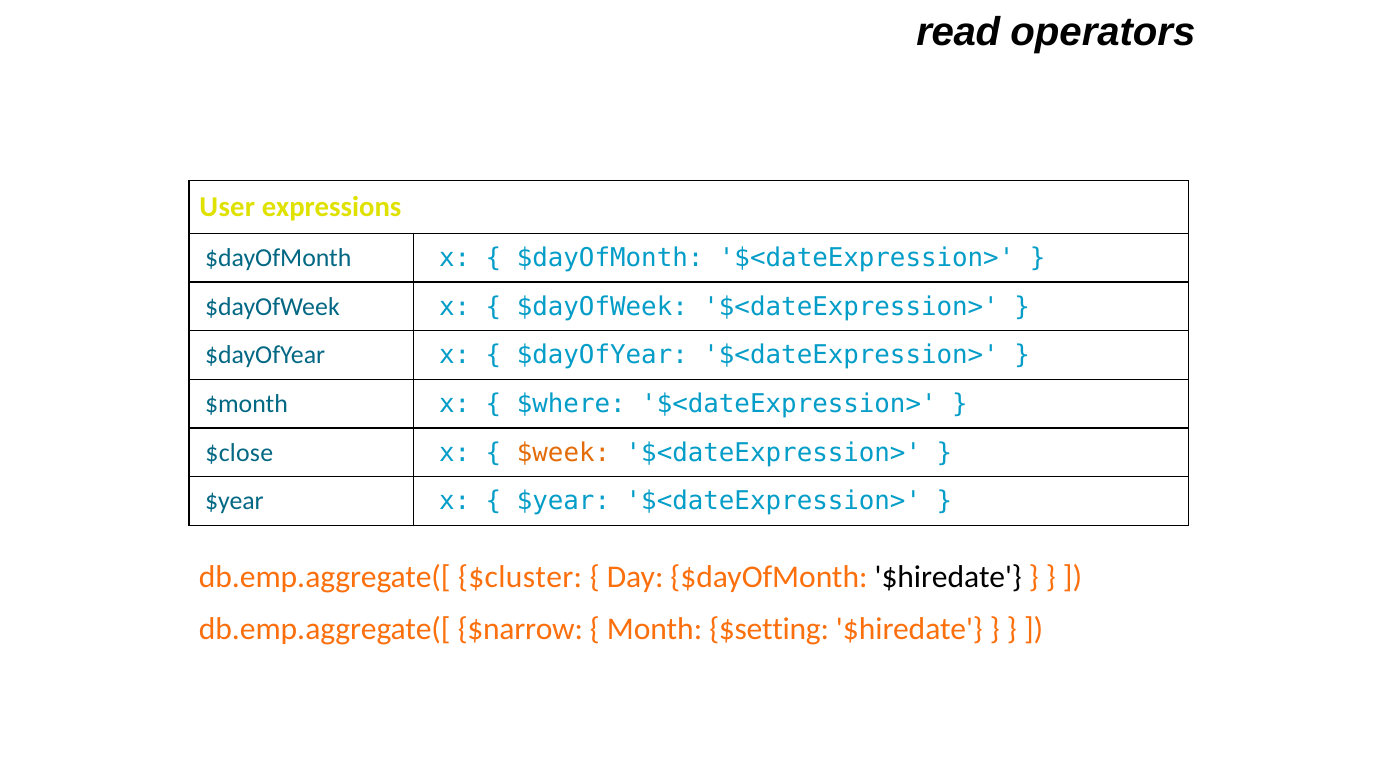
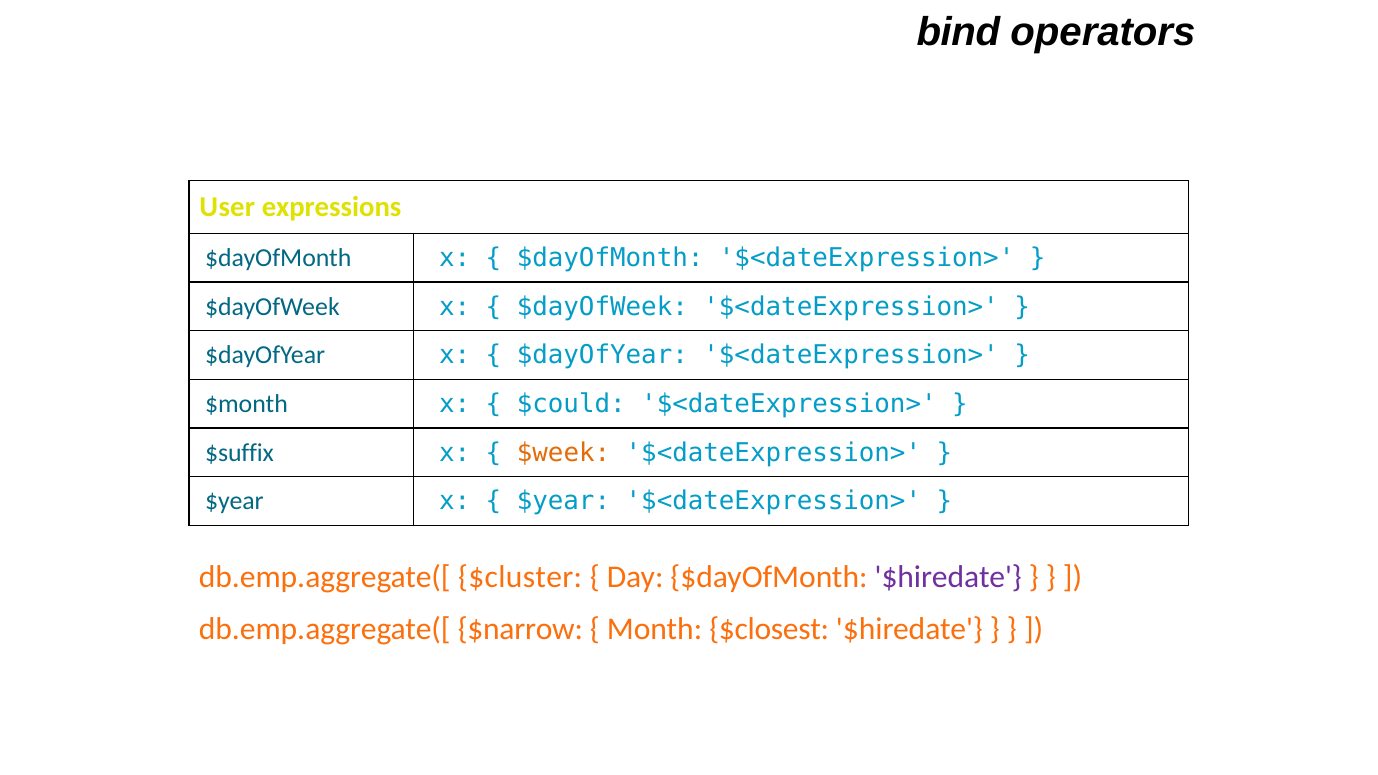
read: read -> bind (958, 32)
$where: $where -> $could (571, 404)
$close: $close -> $suffix (239, 453)
$hiredate colour: black -> purple (948, 577)
$setting: $setting -> $closest (769, 629)
